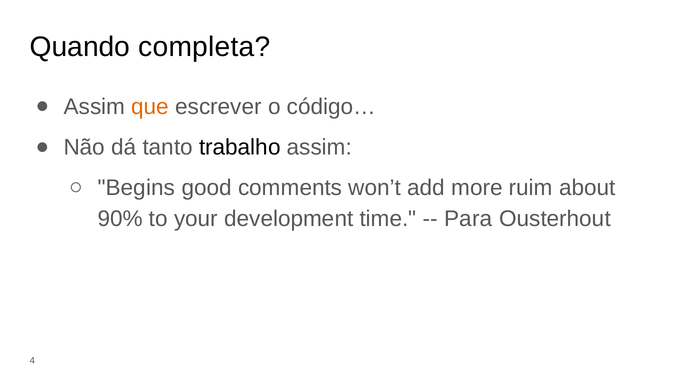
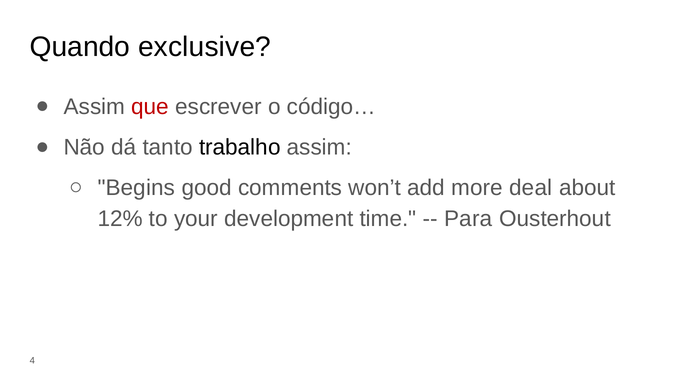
completa: completa -> exclusive (205, 47)
que colour: orange -> red (150, 107)
ruim: ruim -> deal (531, 188)
90%: 90% -> 12% (120, 219)
